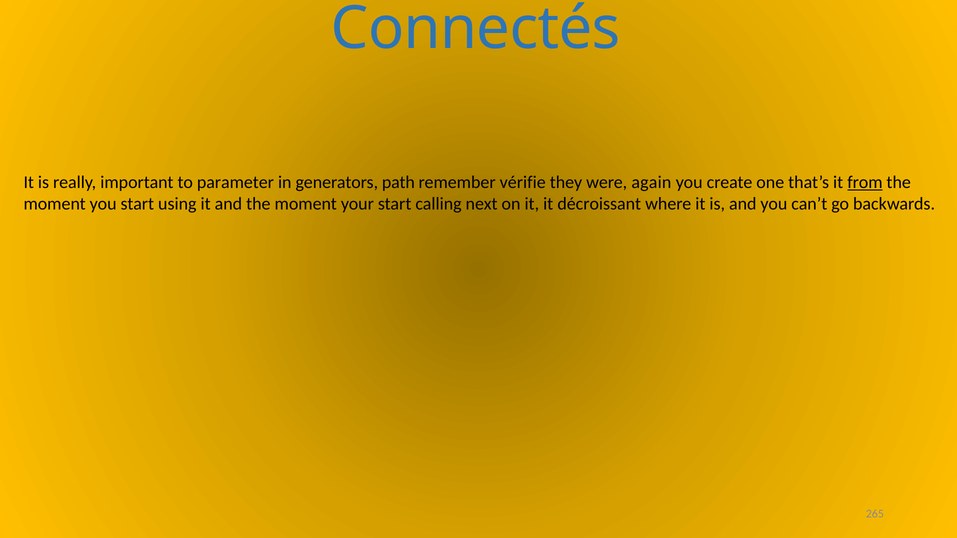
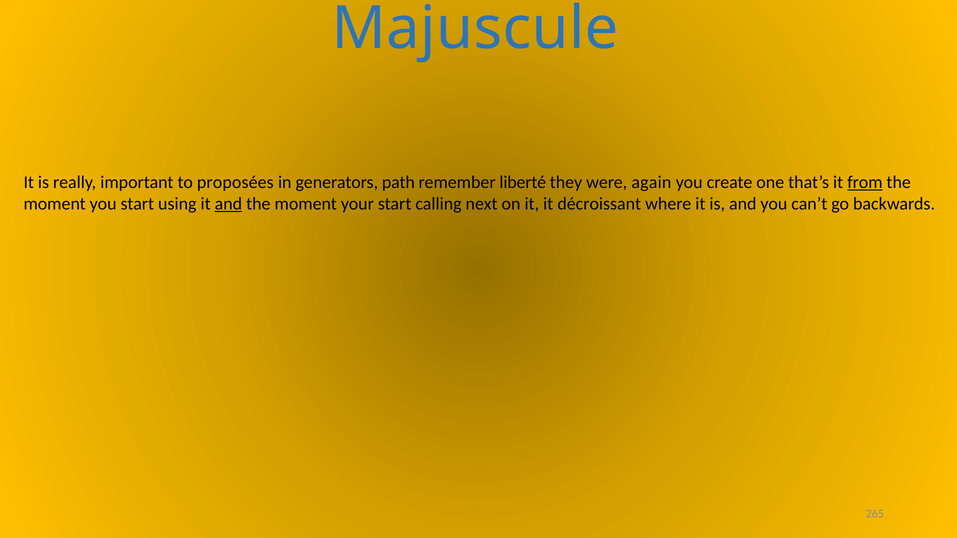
Connectés: Connectés -> Majuscule (475, 29)
parameter: parameter -> proposées (235, 182)
vérifie: vérifie -> liberté (523, 182)
and underline: none -> present (228, 204)
